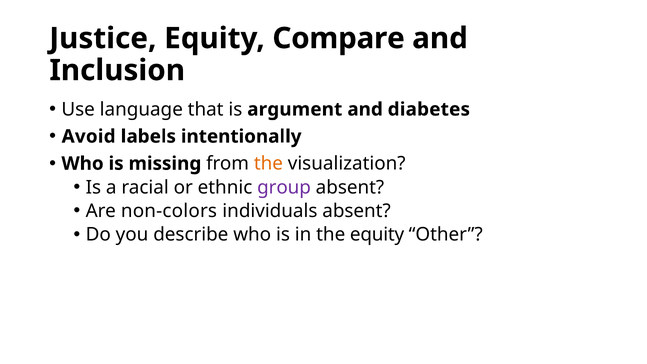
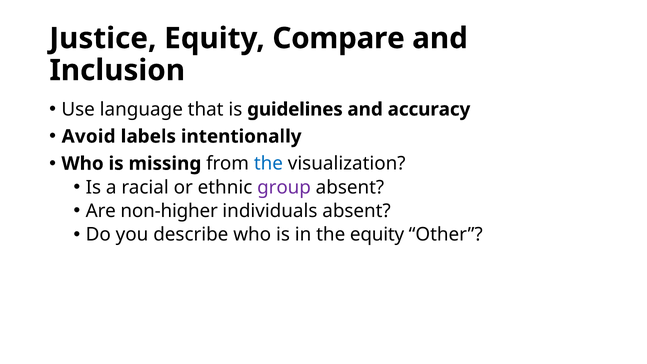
argument: argument -> guidelines (295, 109)
diabetes: diabetes -> accuracy (429, 109)
the colour: orange -> blue (268, 164)
non-colors: non-colors -> non-higher (169, 211)
